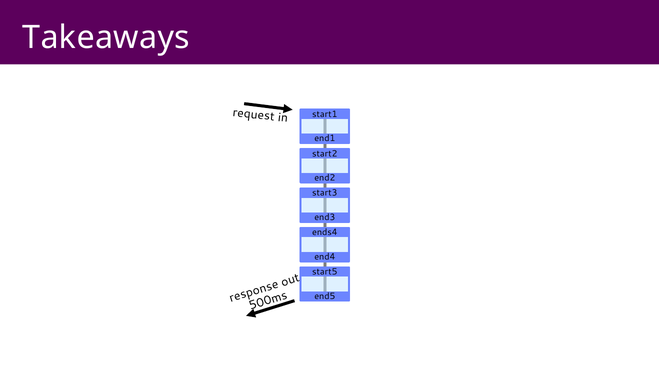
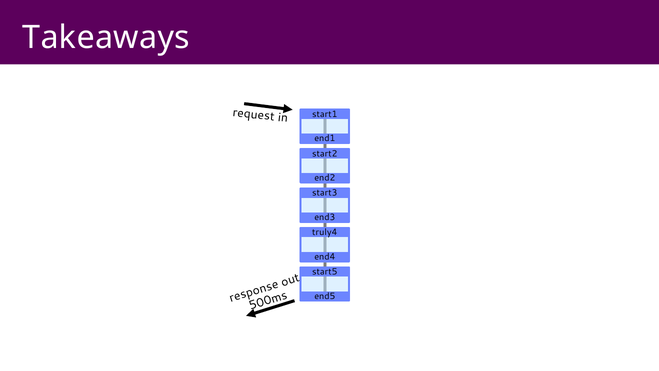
ends4: ends4 -> truly4 (325, 232)
